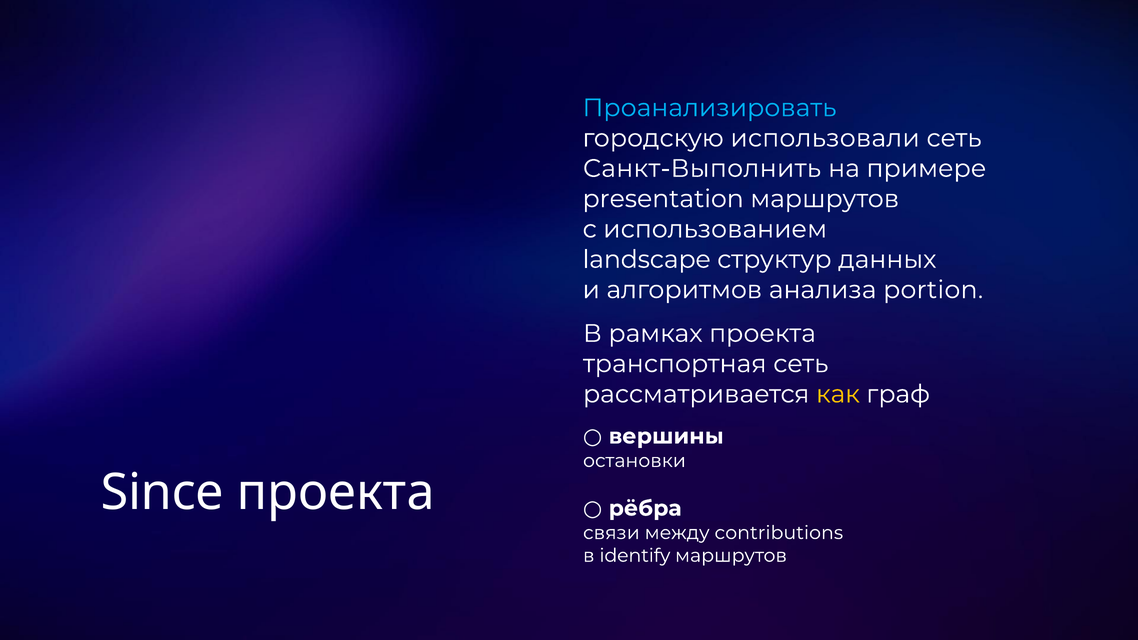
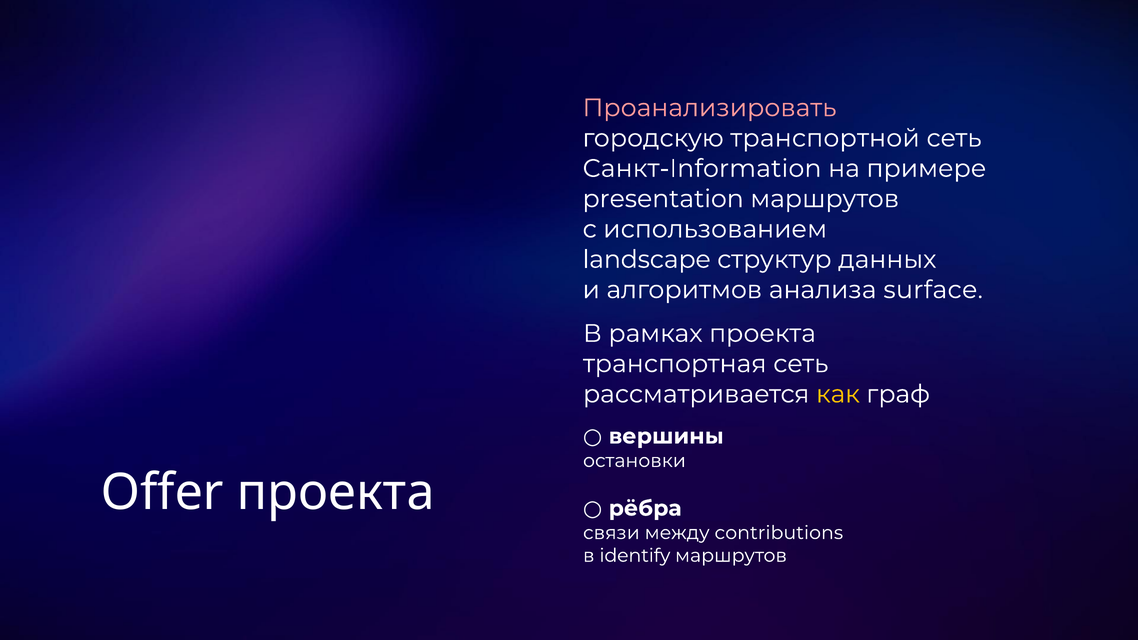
Проанализировать colour: light blue -> pink (709, 108)
использовали: использовали -> транспортной (825, 138)
Санкт-Выполнить: Санкт-Выполнить -> Санкт-Information (702, 169)
portion: portion -> surface (933, 290)
Since: Since -> Offer (162, 492)
